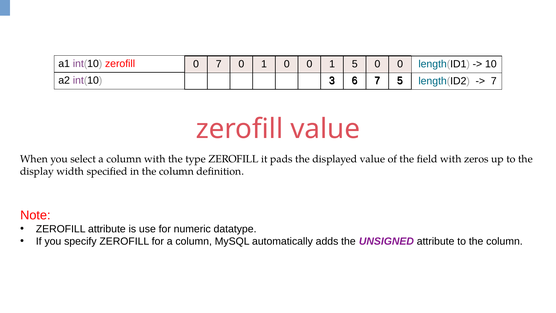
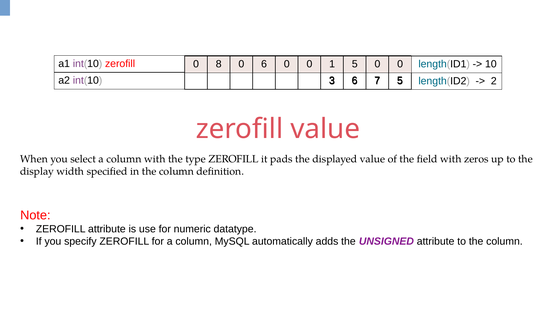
0 7: 7 -> 8 (219, 64)
1: 1 -> 6 (264, 64)
7: 7 -> 2 (494, 81)
